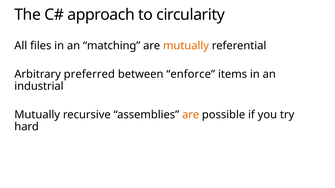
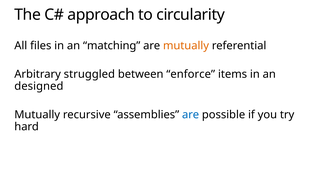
preferred: preferred -> struggled (89, 74)
industrial: industrial -> designed (39, 86)
are colour: orange -> blue (191, 115)
